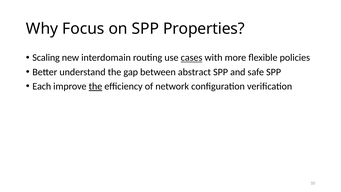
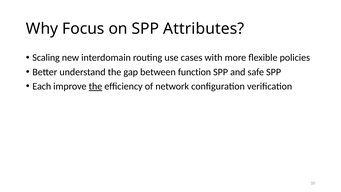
Properties: Properties -> Attributes (204, 29)
cases underline: present -> none (192, 58)
abstract: abstract -> function (194, 72)
